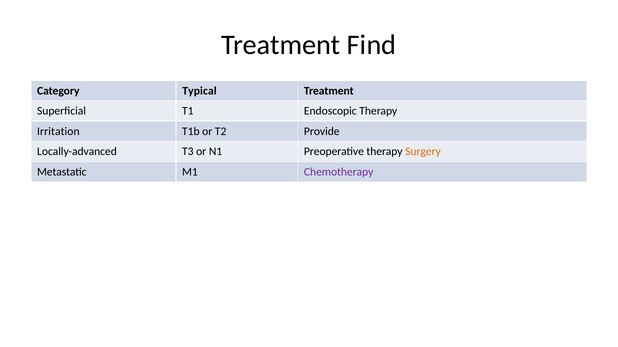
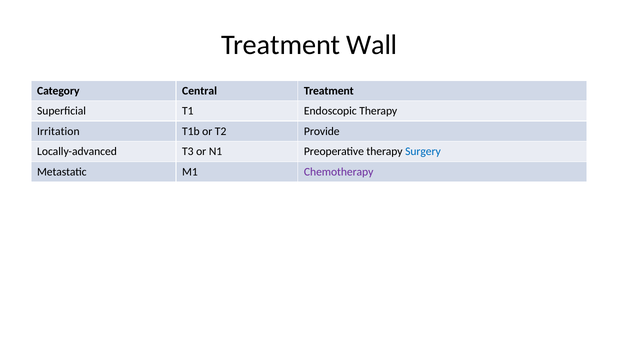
Find: Find -> Wall (372, 45)
Typical: Typical -> Central (200, 91)
Surgery colour: orange -> blue (423, 152)
